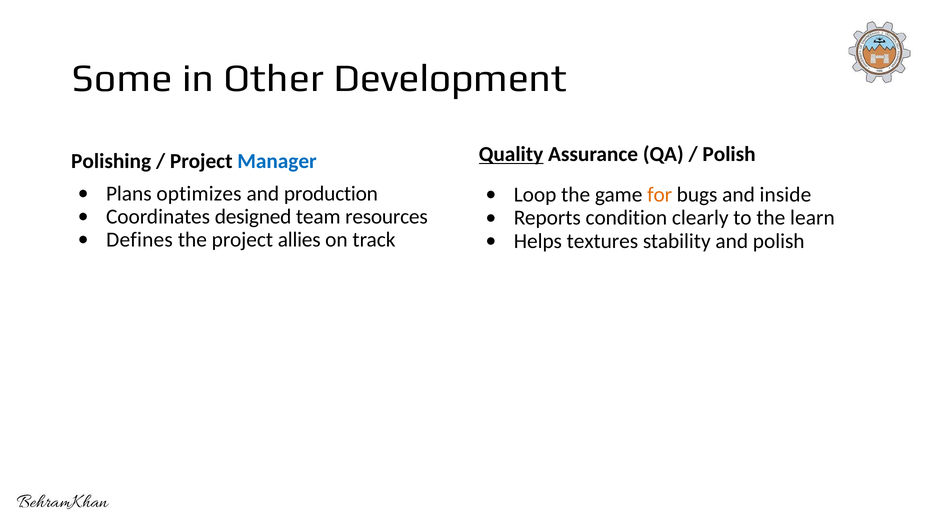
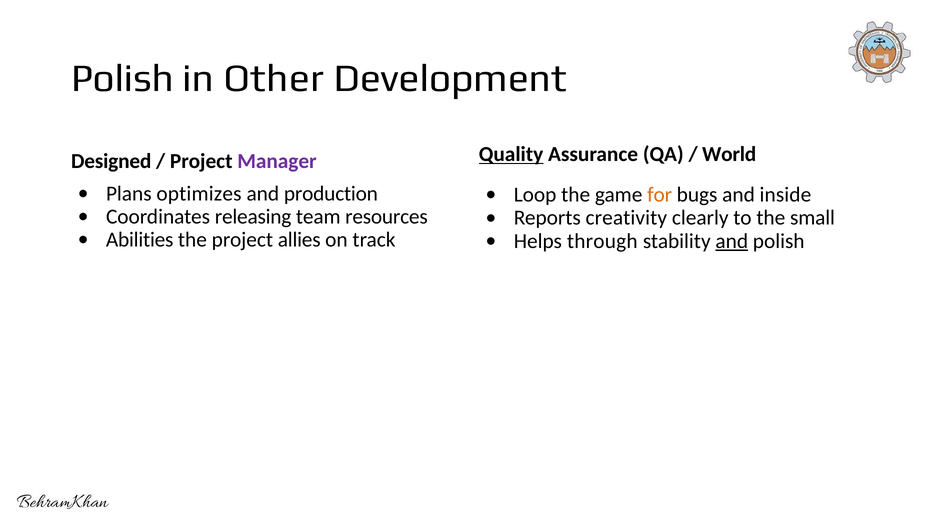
Some: Some -> Polish (122, 78)
Polish: Polish -> World (729, 154)
Polishing: Polishing -> Designed (111, 161)
Manager colour: blue -> purple (277, 161)
designed: designed -> releasing (253, 217)
condition: condition -> creativity (626, 218)
learn: learn -> small (813, 218)
Defines: Defines -> Abilities (140, 240)
textures: textures -> through (602, 241)
and underline: none -> present (732, 241)
